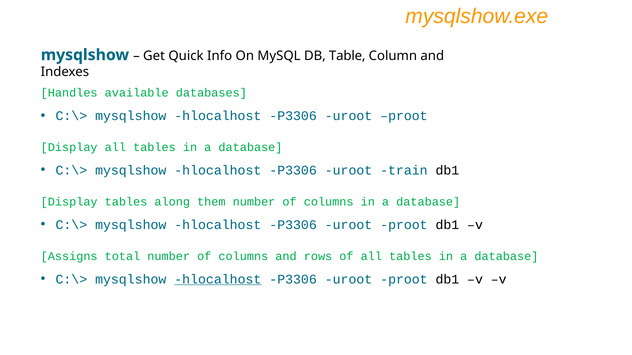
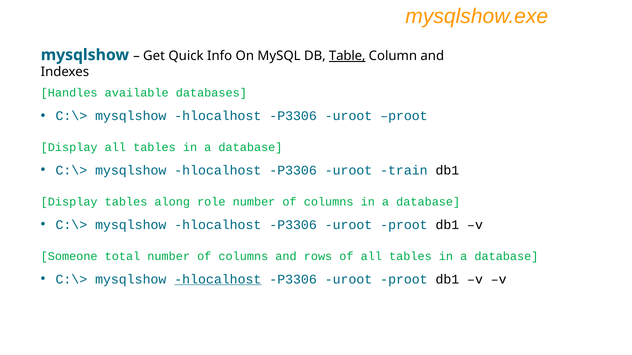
Table underline: none -> present (347, 56)
them: them -> role (211, 202)
Assigns: Assigns -> Someone (69, 257)
